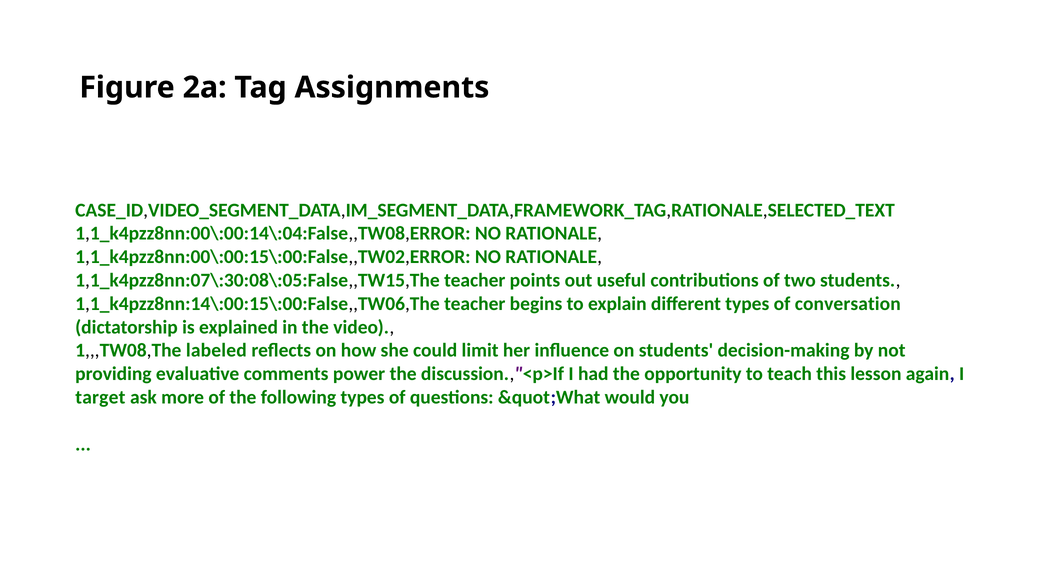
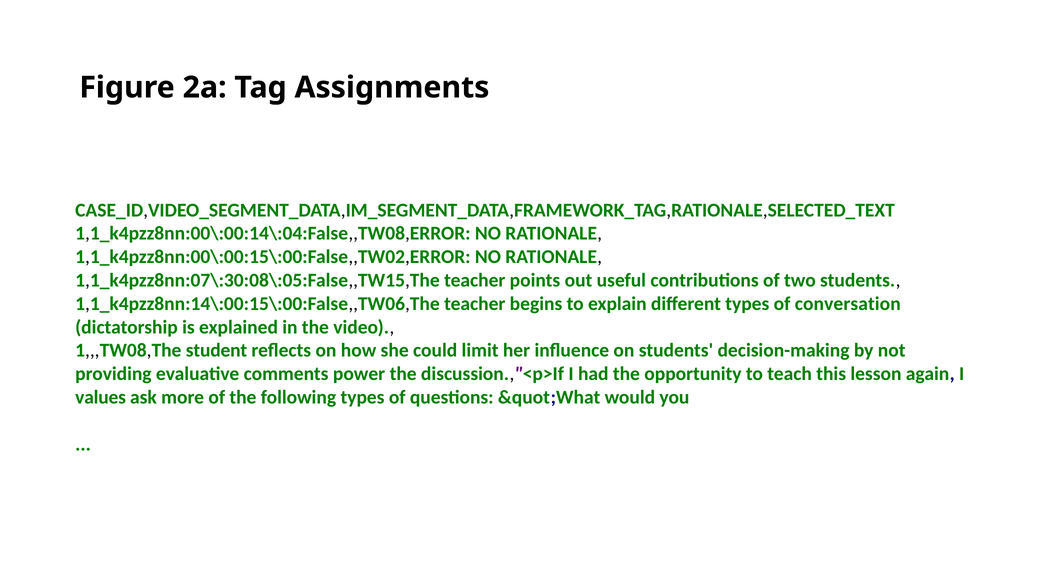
labeled: labeled -> student (217, 350)
target: target -> values (101, 397)
